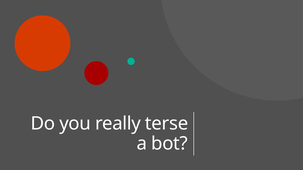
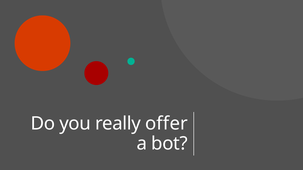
terse: terse -> offer (166, 124)
